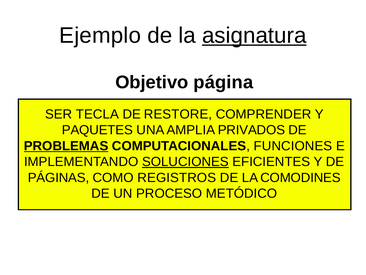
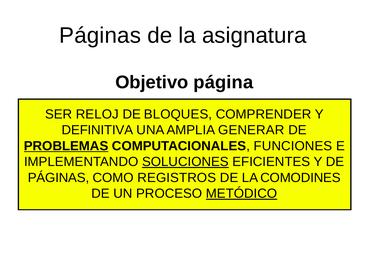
Ejemplo: Ejemplo -> Páginas (100, 35)
asignatura underline: present -> none (254, 35)
TECLA: TECLA -> RELOJ (97, 114)
RESTORE: RESTORE -> BLOQUES (178, 114)
PAQUETES: PAQUETES -> DEFINITIVA (97, 130)
PRIVADOS: PRIVADOS -> GENERAR (251, 130)
METÓDICO underline: none -> present (242, 193)
